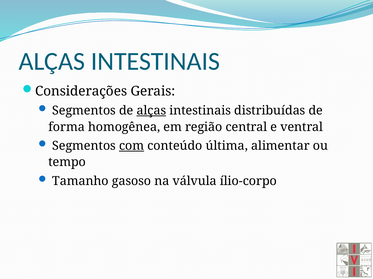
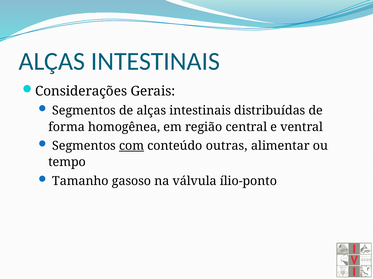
alças underline: present -> none (151, 111)
última: última -> outras (227, 146)
ílio-corpo: ílio-corpo -> ílio-ponto (248, 181)
